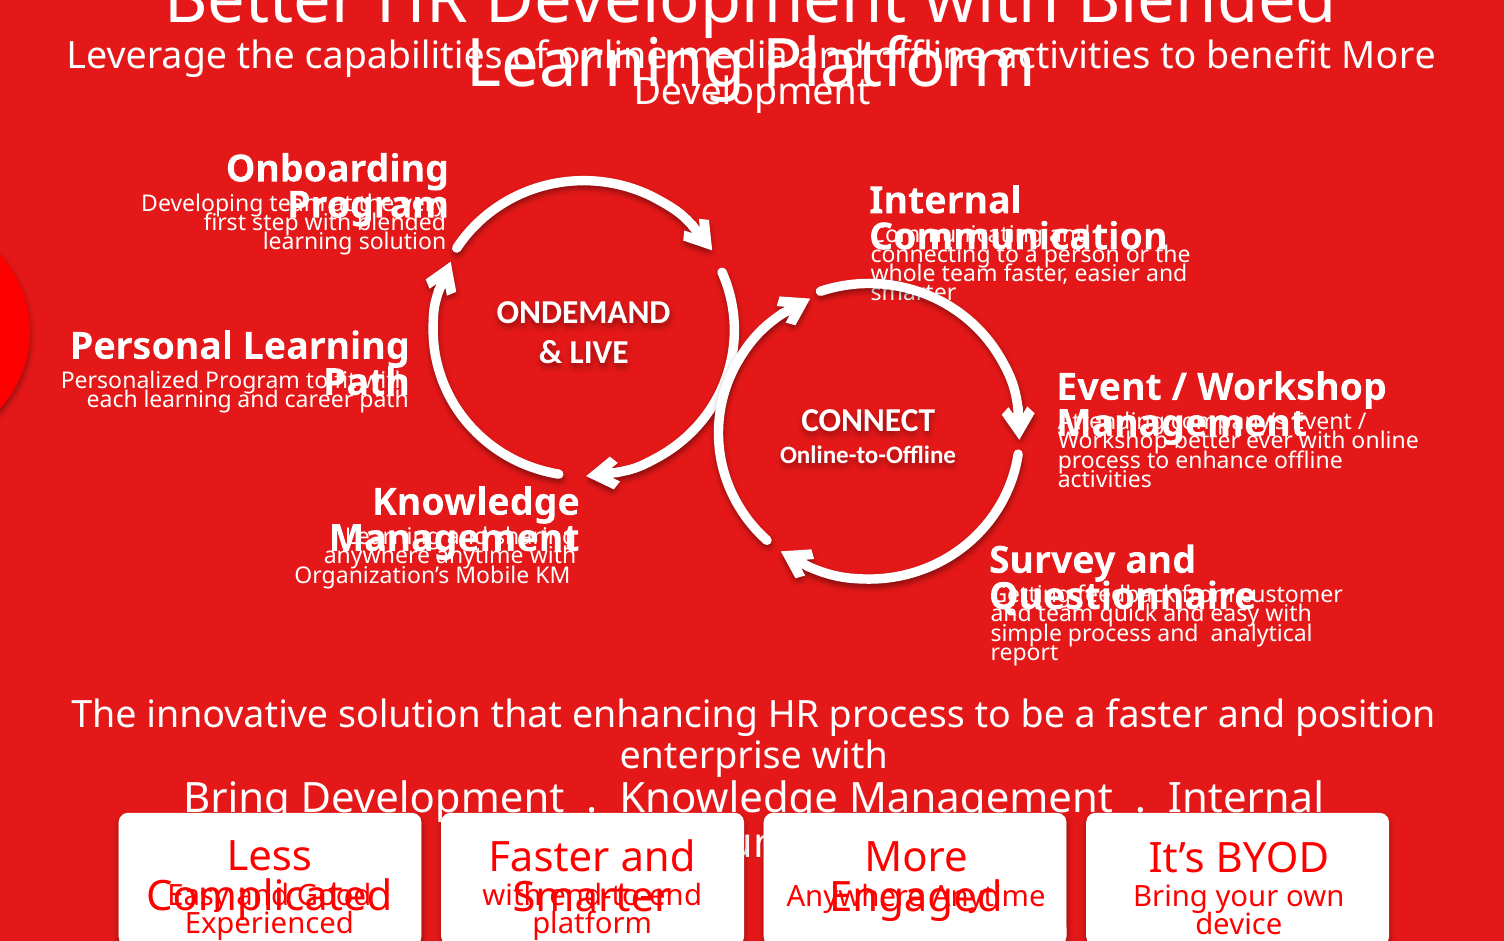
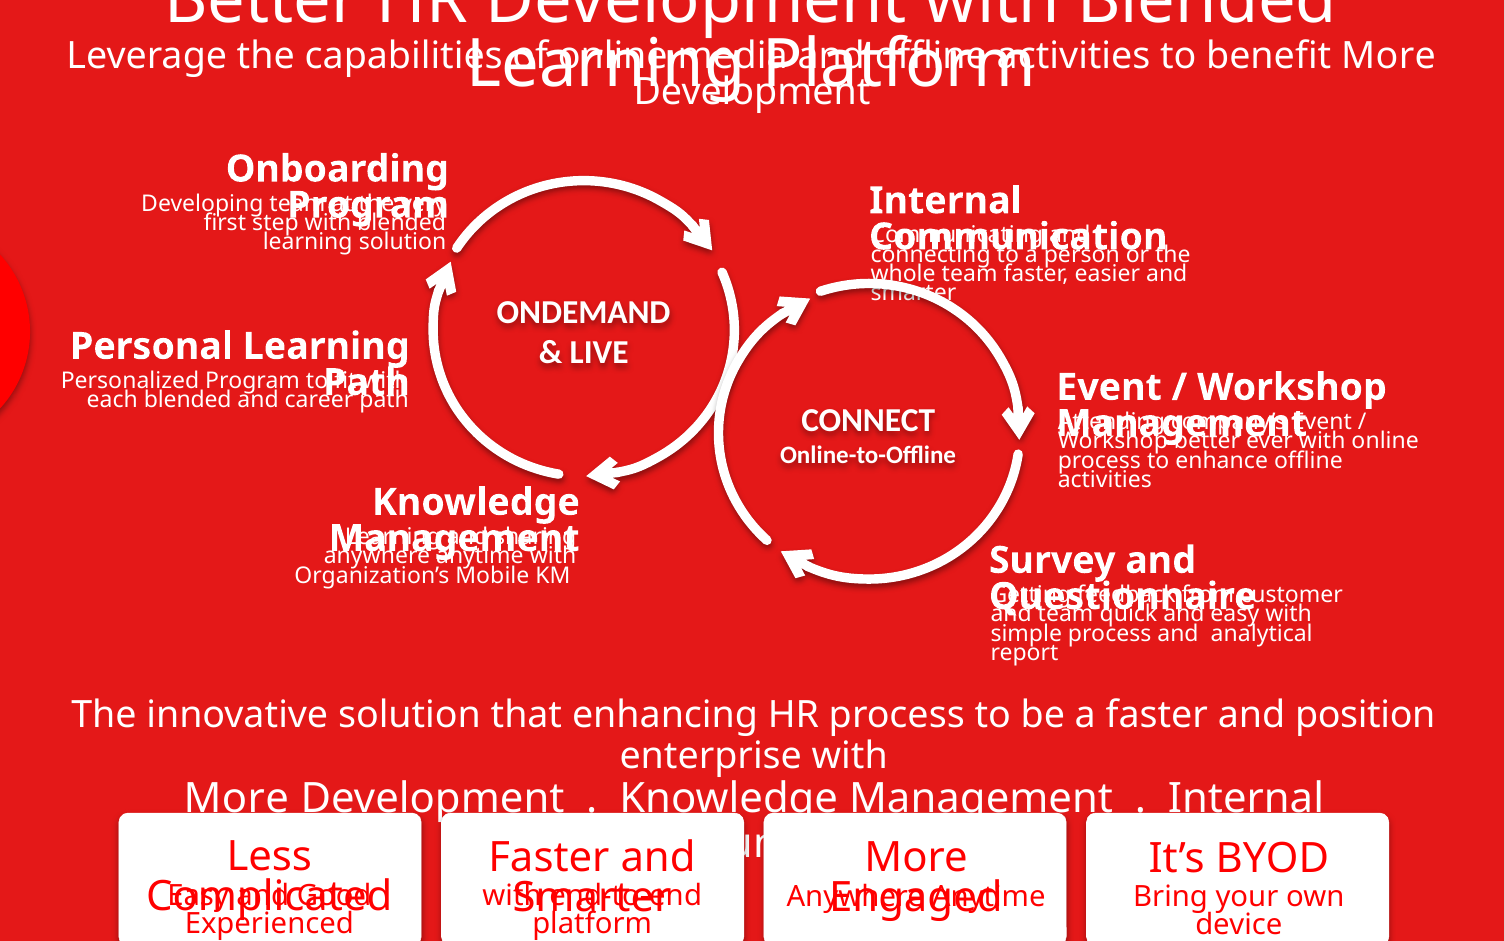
each learning: learning -> blended (188, 400)
Bring: Bring -> More (236, 798)
